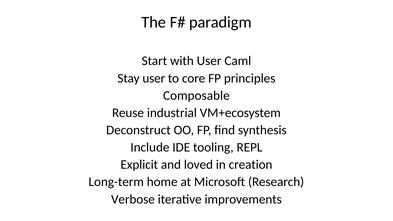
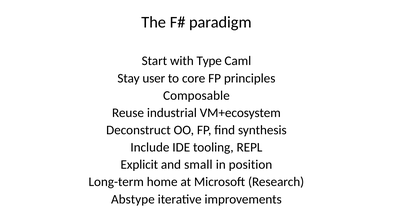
with User: User -> Type (209, 61)
loved: loved -> small (198, 165)
creation: creation -> position (250, 165)
Verbose: Verbose -> Abstype (133, 199)
